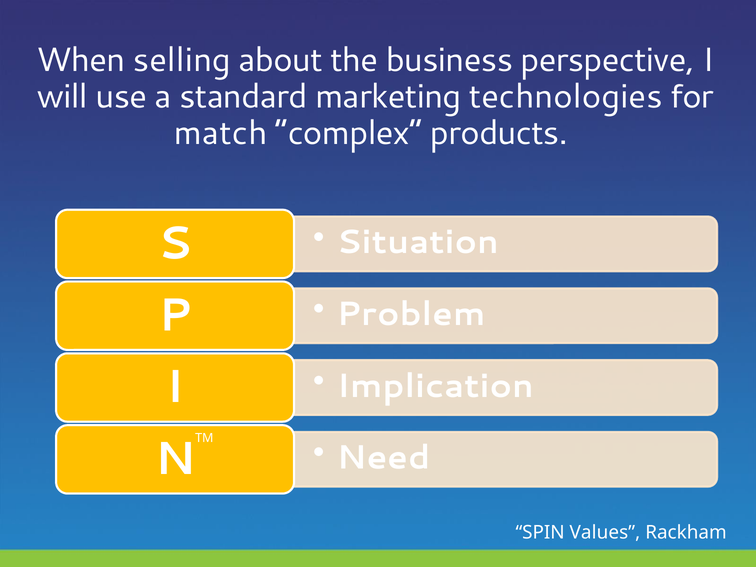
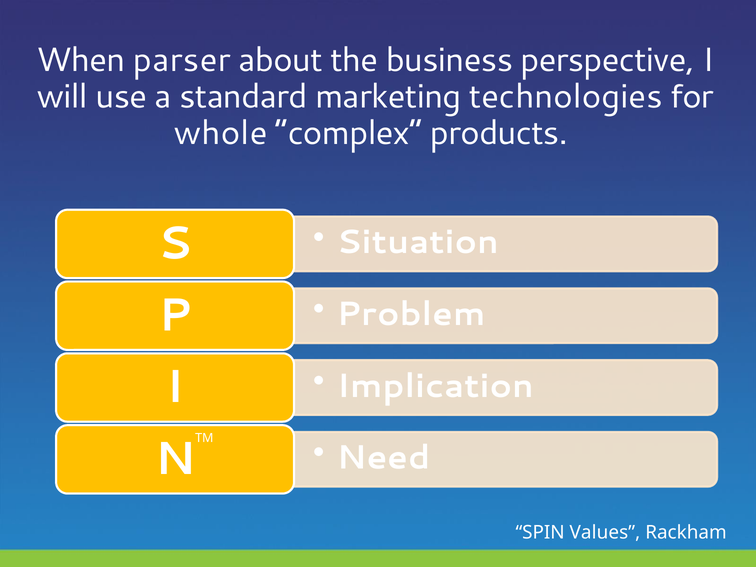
selling: selling -> parser (182, 60)
match: match -> whole (221, 133)
